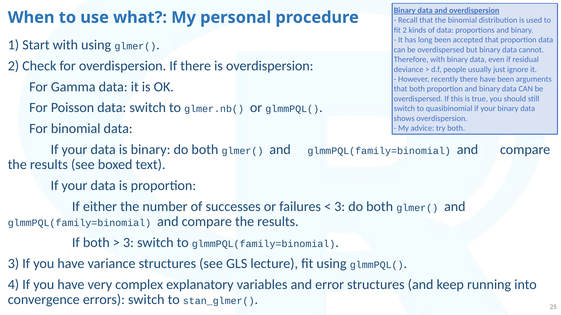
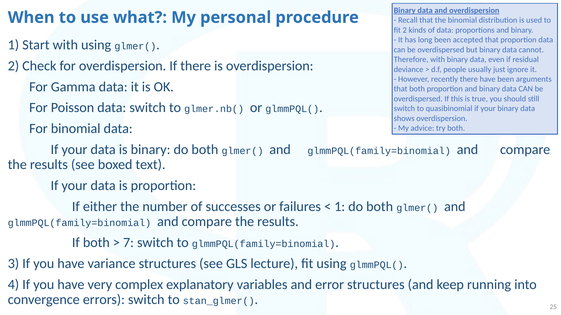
3: 3 -> 1 (340, 207)
3: 3 -> 7 (128, 243)
